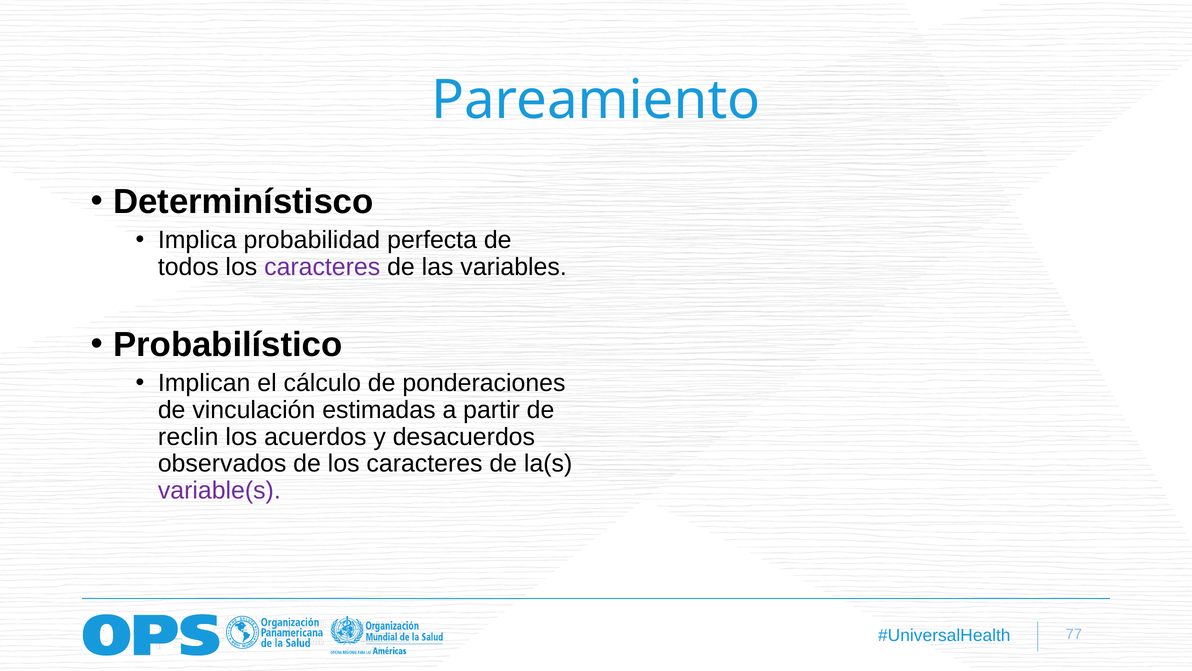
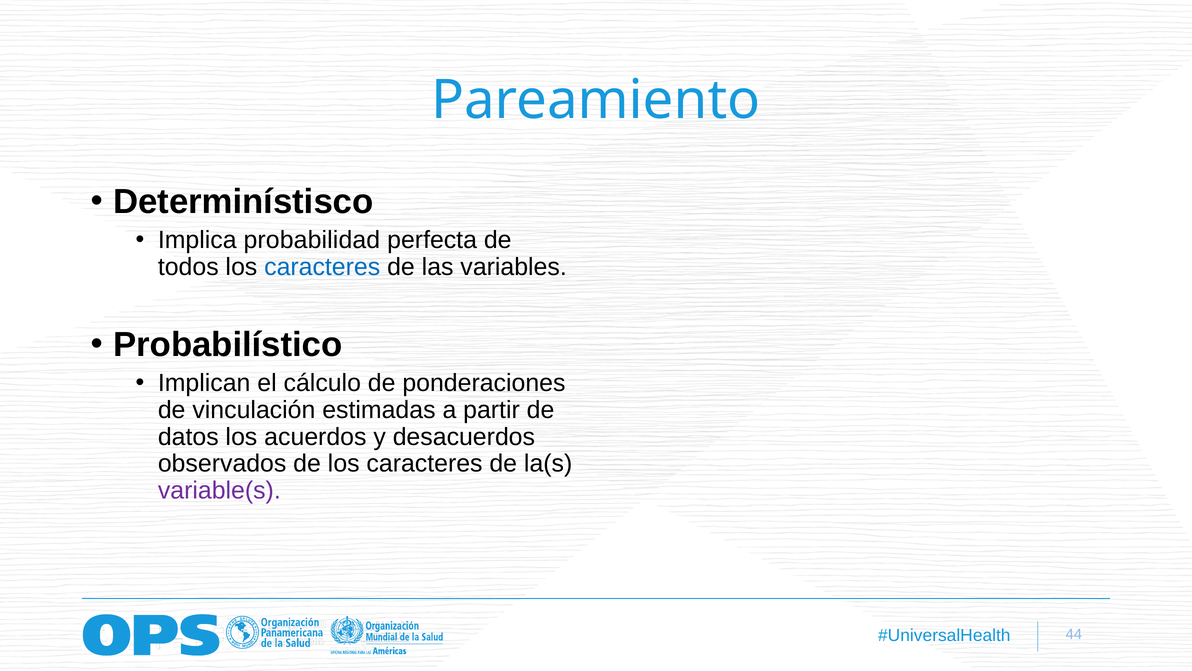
caracteres colour: purple -> blue (322, 267)
reclin: reclin -> datos (188, 437)
77: 77 -> 44 (1074, 634)
